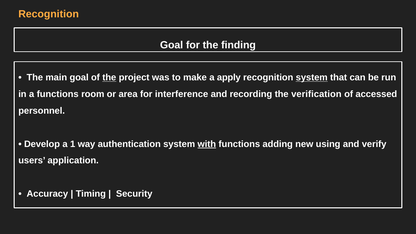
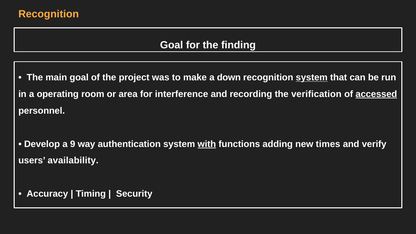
the underline: present -> none (109, 77)
apply: apply -> down (229, 77)
a functions: functions -> operating (58, 94)
accessed underline: none -> present (376, 94)
1: 1 -> 9 (73, 144)
using: using -> times (328, 144)
application: application -> availability (73, 161)
